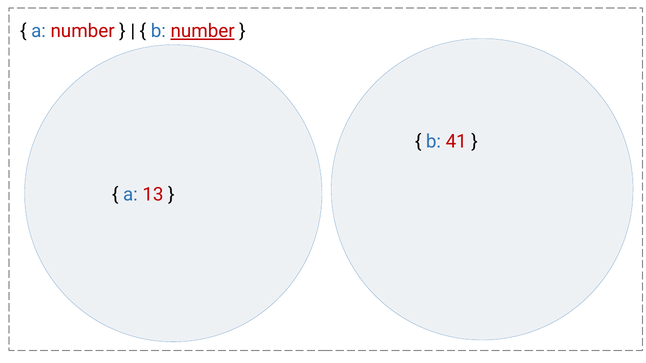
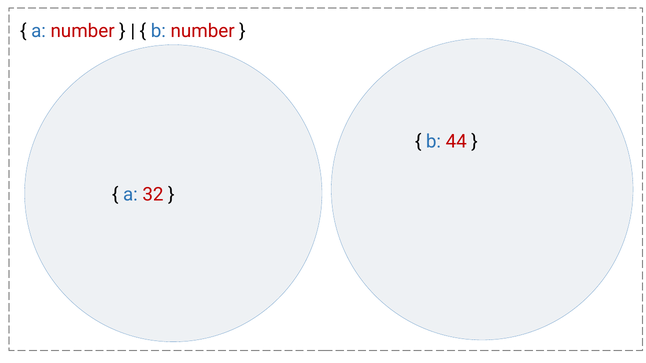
number underline: present -> none (203, 31)
41: 41 -> 44 (456, 142)
13: 13 -> 32 (153, 195)
